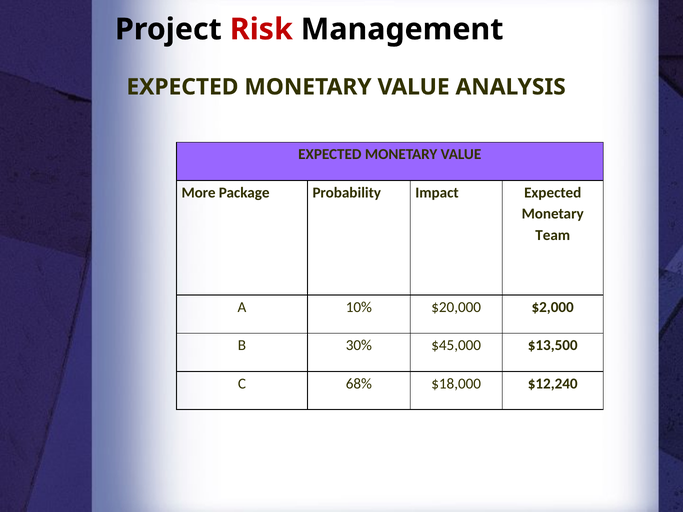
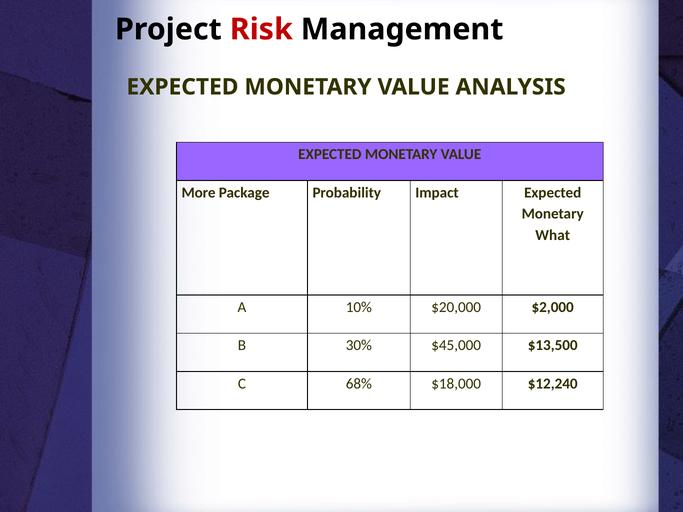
Team: Team -> What (553, 235)
